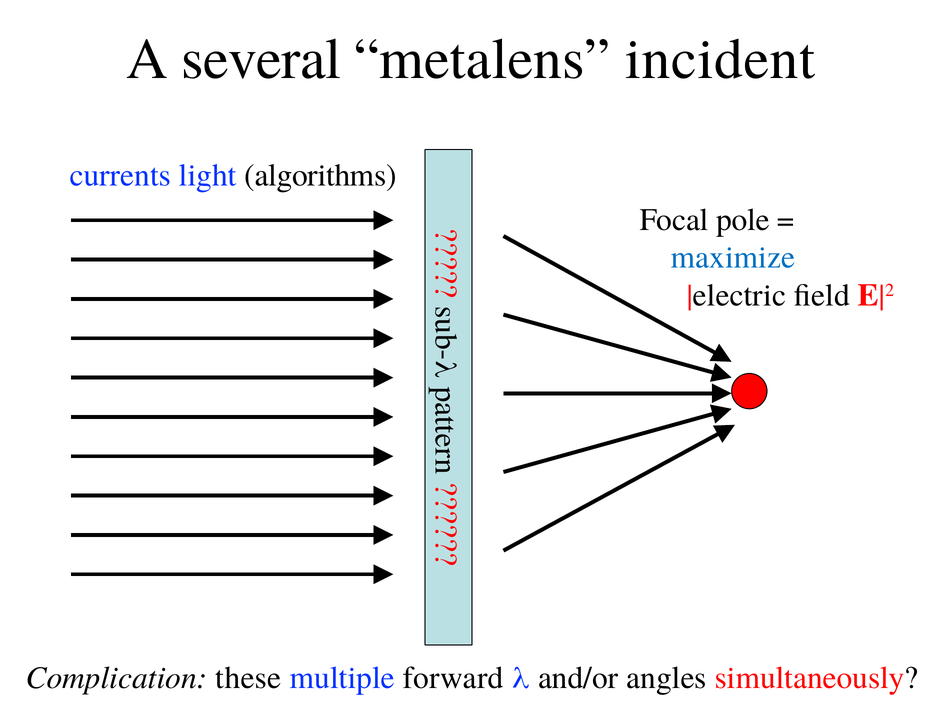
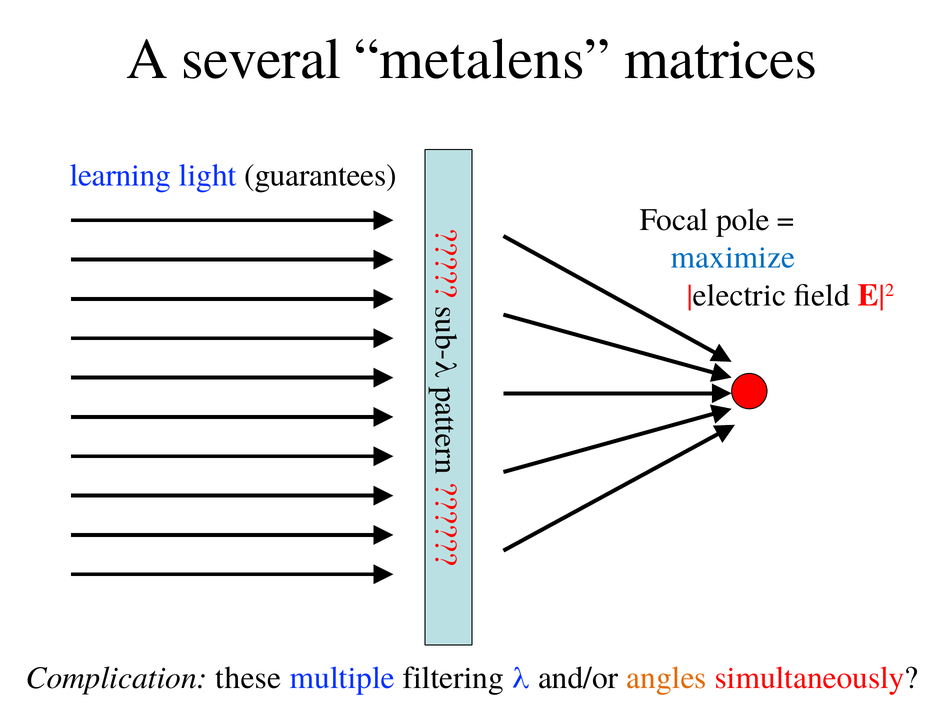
incident: incident -> matrices (721, 59)
currents: currents -> learning (120, 175)
algorithms: algorithms -> guarantees (320, 175)
forward: forward -> filtering (453, 678)
angles colour: black -> orange (667, 678)
